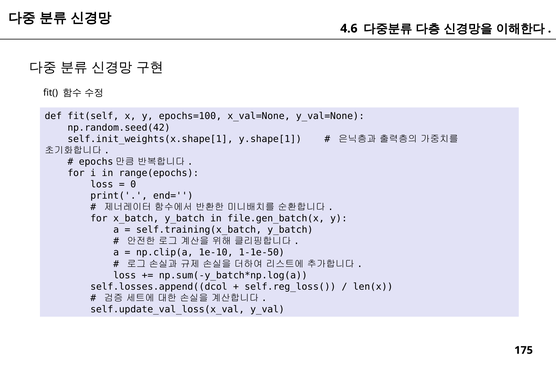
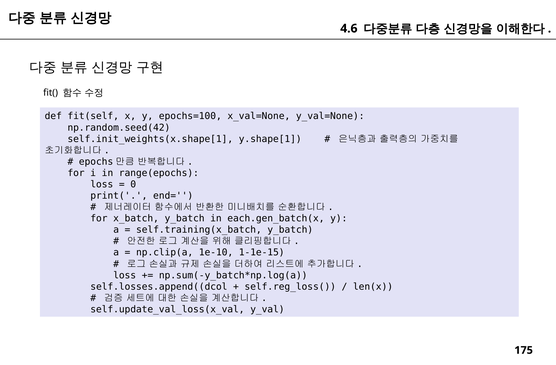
file.gen_batch(x: file.gen_batch(x -> each.gen_batch(x (276, 219)
1-1e-50: 1-1e-50 -> 1-1e-15 (262, 253)
